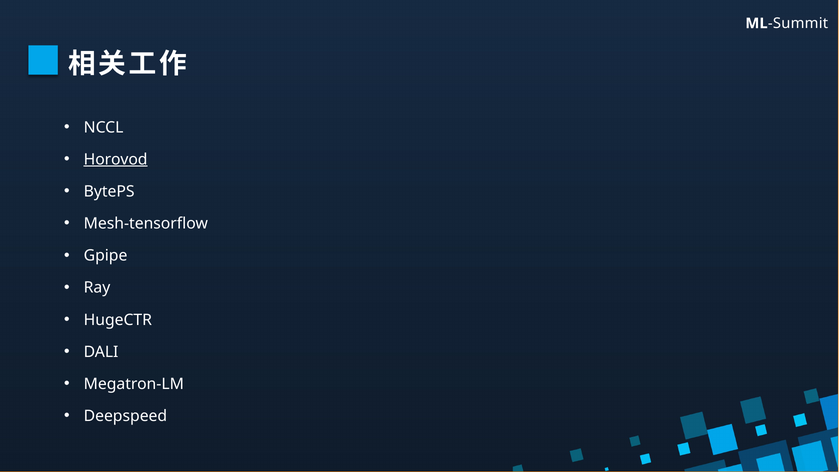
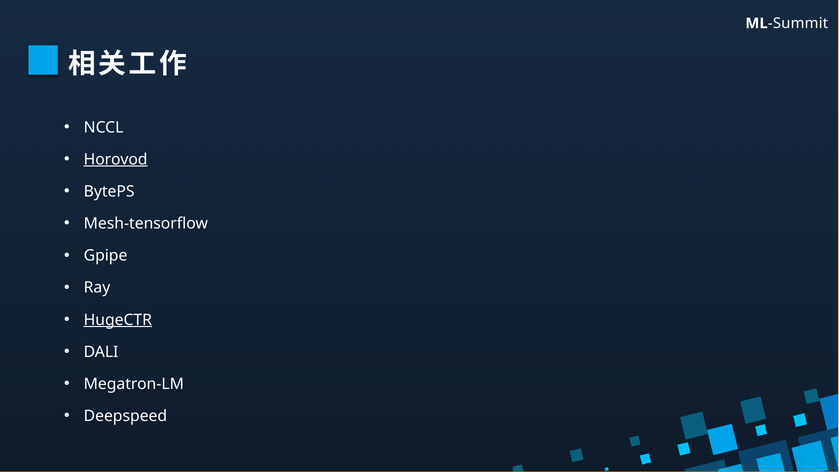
HugeCTR underline: none -> present (118, 320)
